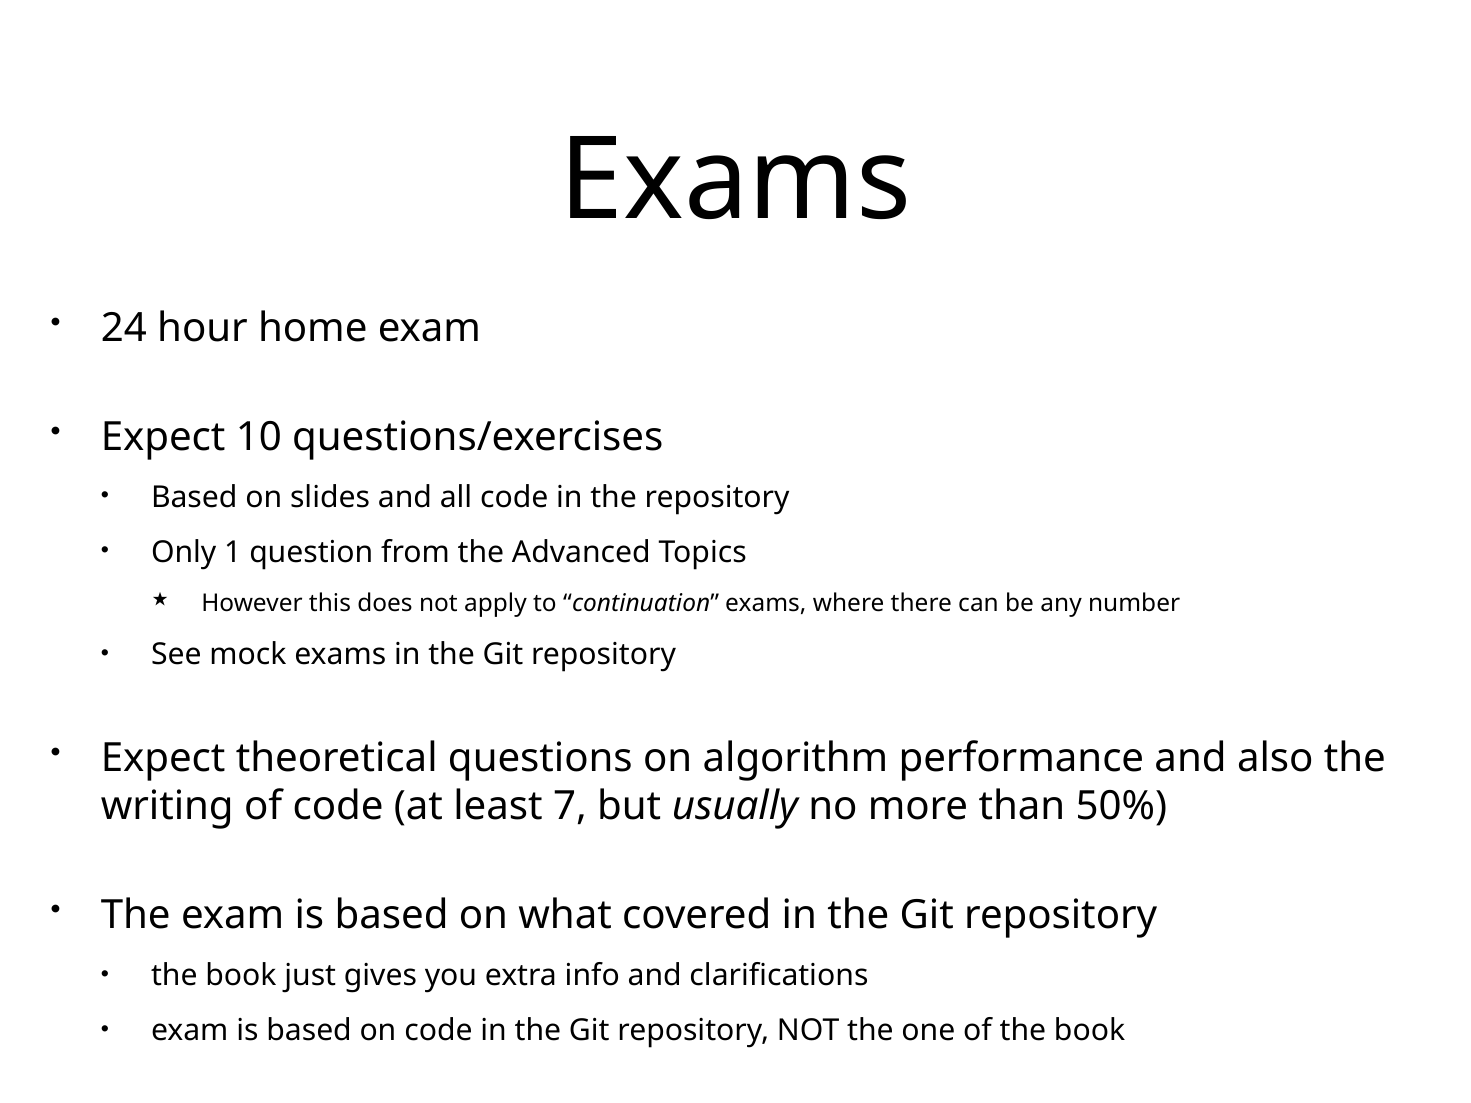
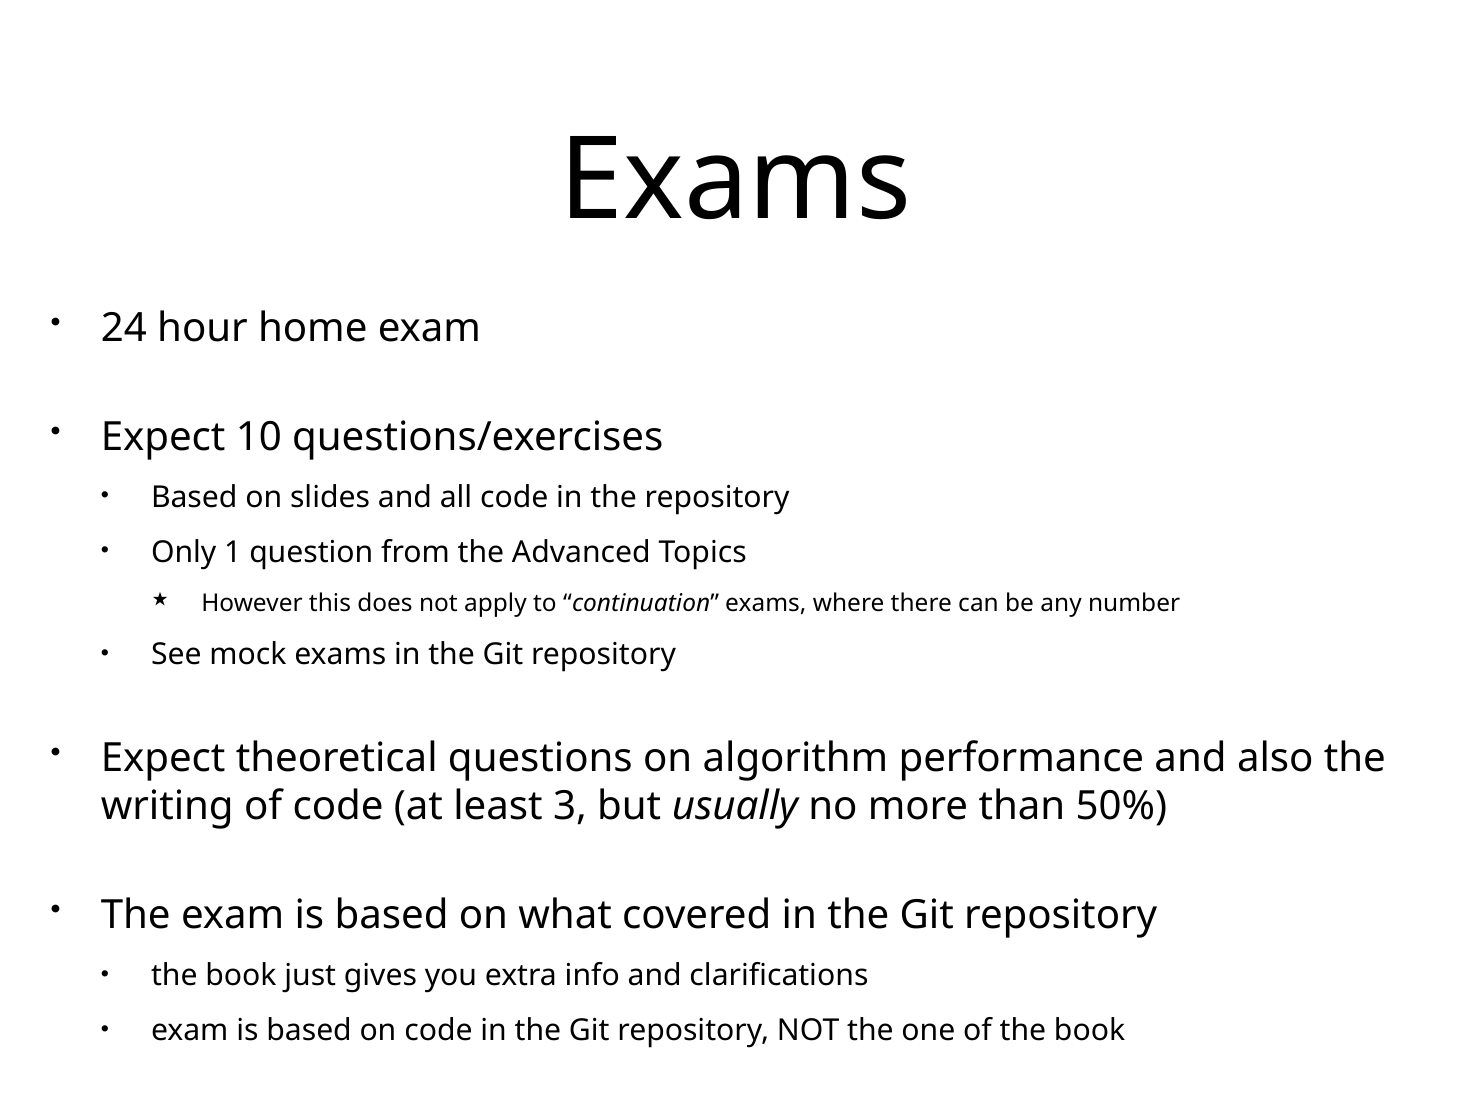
7: 7 -> 3 (570, 807)
